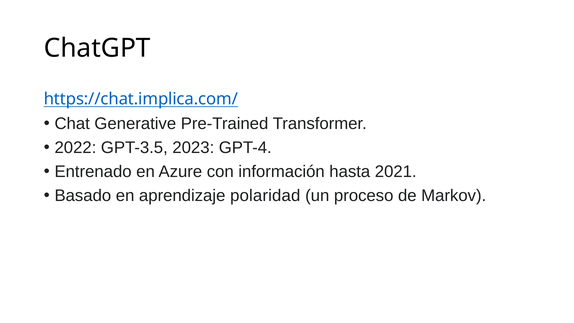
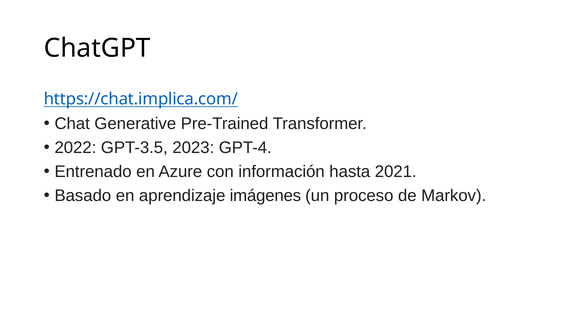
polaridad: polaridad -> imágenes (265, 196)
